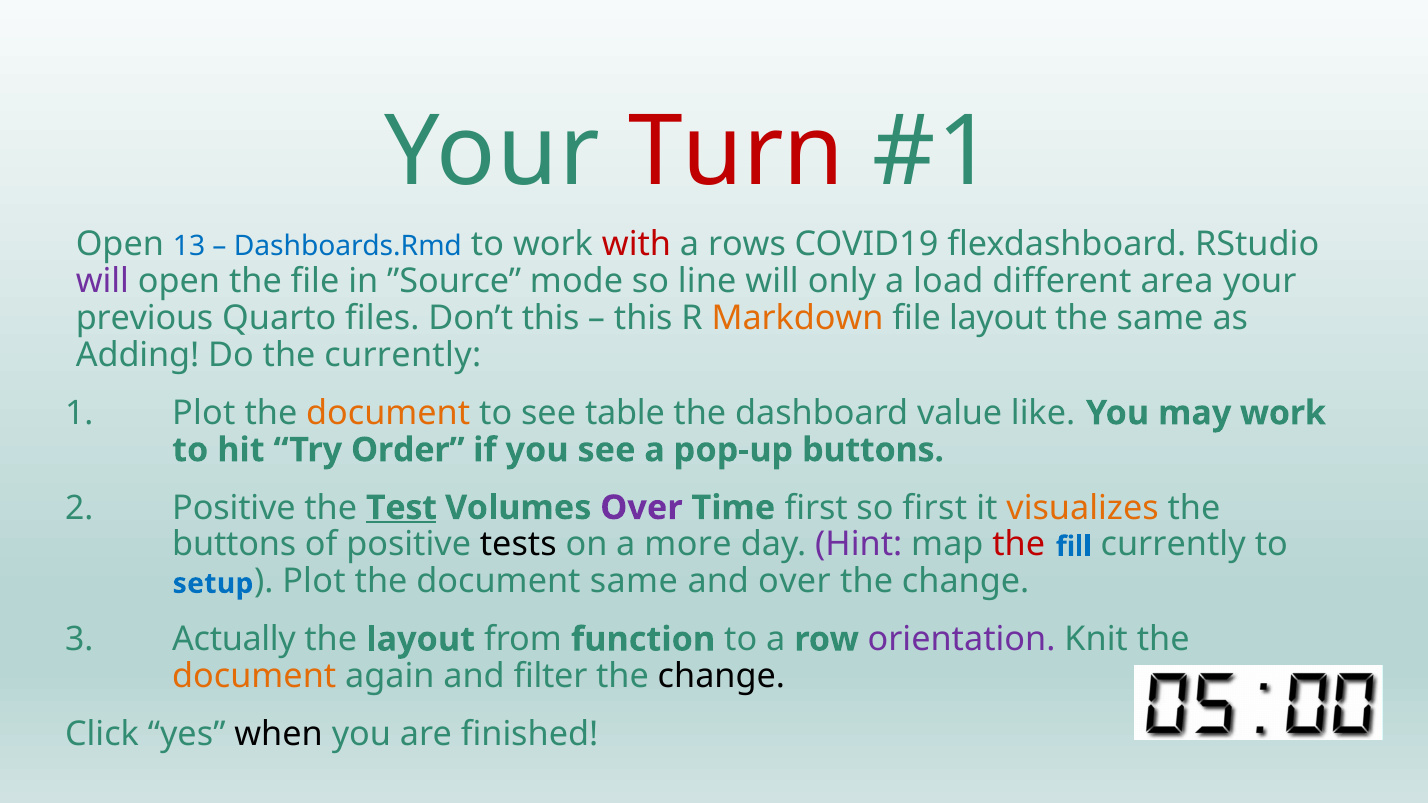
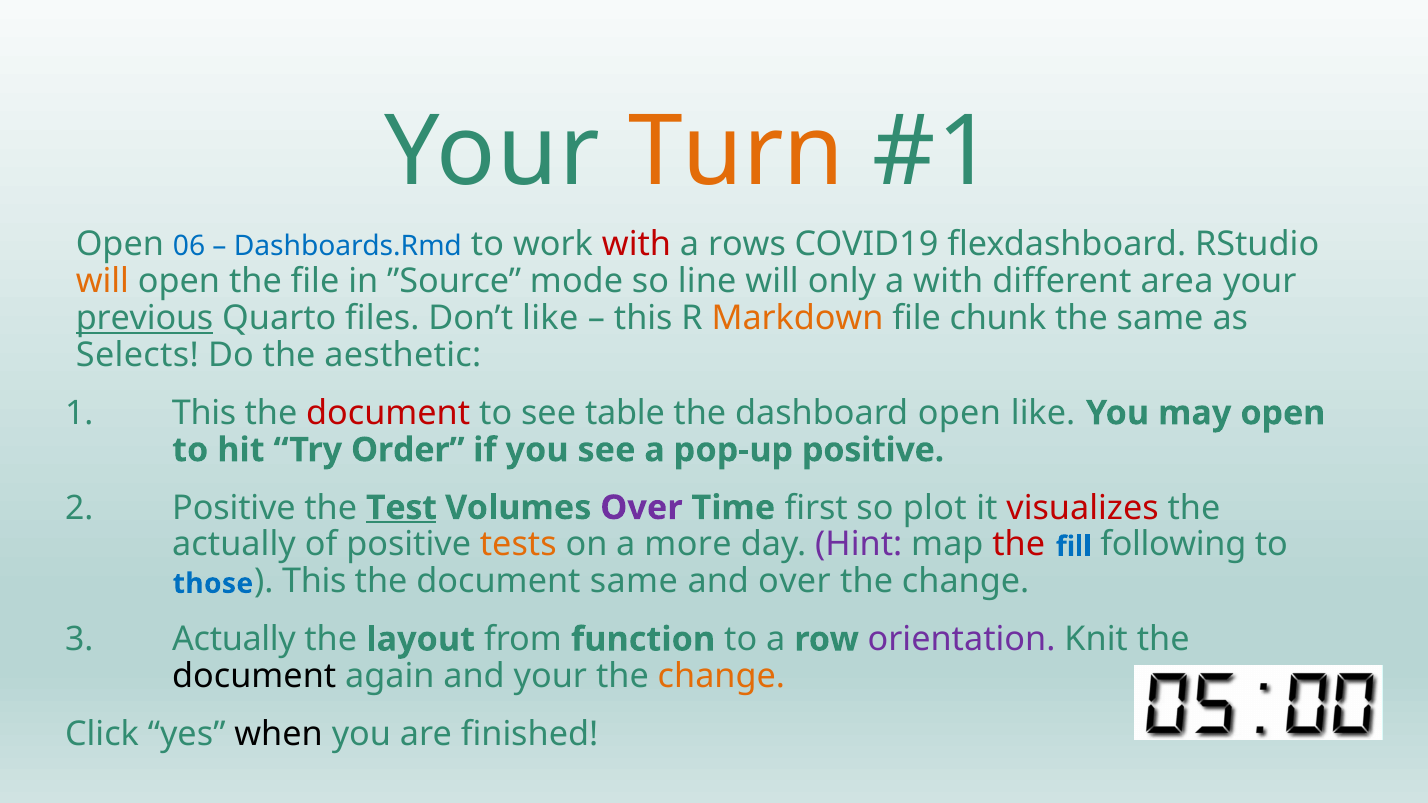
Turn colour: red -> orange (736, 152)
13: 13 -> 06 (189, 247)
will colour: purple -> orange (102, 282)
a load: load -> with (948, 282)
previous underline: none -> present (145, 318)
Don’t this: this -> like (550, 318)
file layout: layout -> chunk (998, 318)
Adding: Adding -> Selects (137, 355)
the currently: currently -> aesthetic (403, 355)
1 Plot: Plot -> This (204, 413)
document colour: orange -> red (388, 413)
dashboard value: value -> open (959, 413)
may work: work -> open (1283, 413)
pop-up buttons: buttons -> positive (873, 450)
so first: first -> plot (935, 508)
visualizes colour: orange -> red (1083, 508)
buttons: buttons -> actually (234, 545)
tests colour: black -> orange (518, 545)
fill currently: currently -> following (1173, 545)
setup: setup -> those (213, 584)
Plot: Plot -> This (314, 582)
document colour: orange -> black (254, 676)
and filter: filter -> your (550, 676)
change colour: black -> orange (721, 676)
